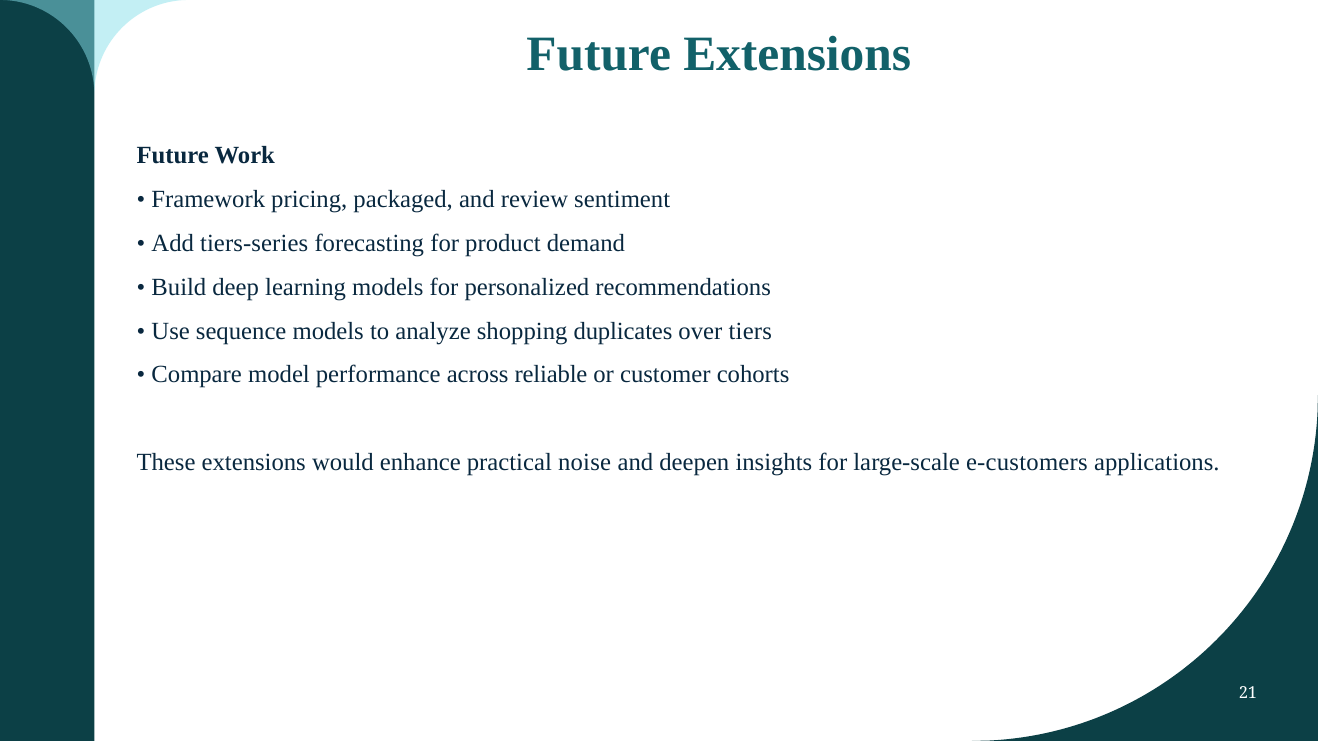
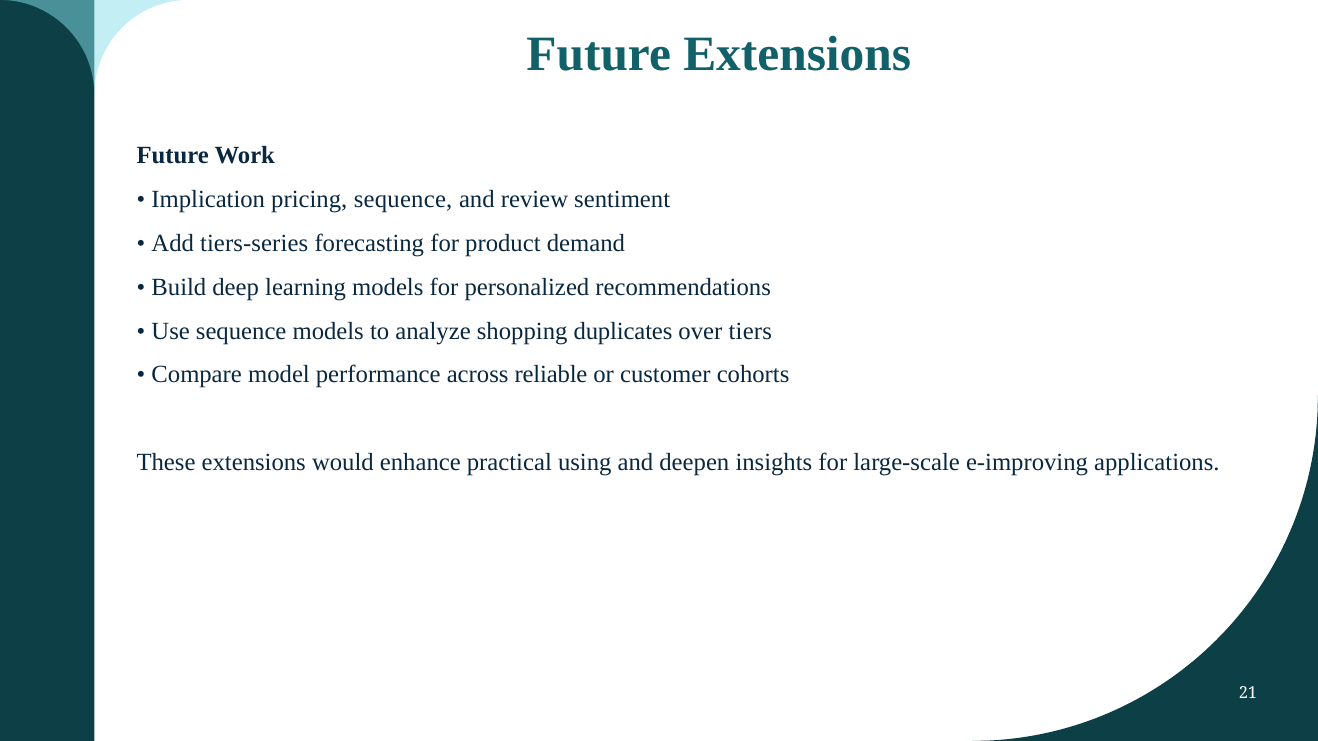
Framework: Framework -> Implication (208, 200)
pricing packaged: packaged -> sequence (403, 200)
noise: noise -> using (585, 463)
e-customers: e-customers -> e-improving (1027, 463)
